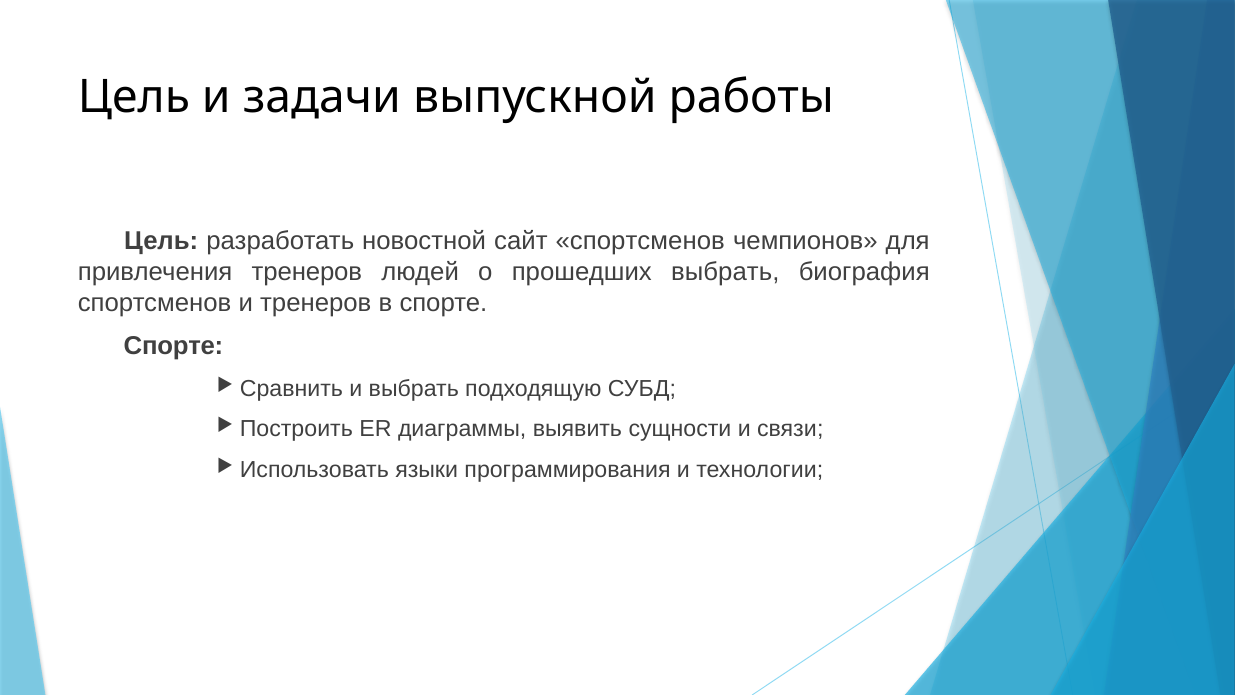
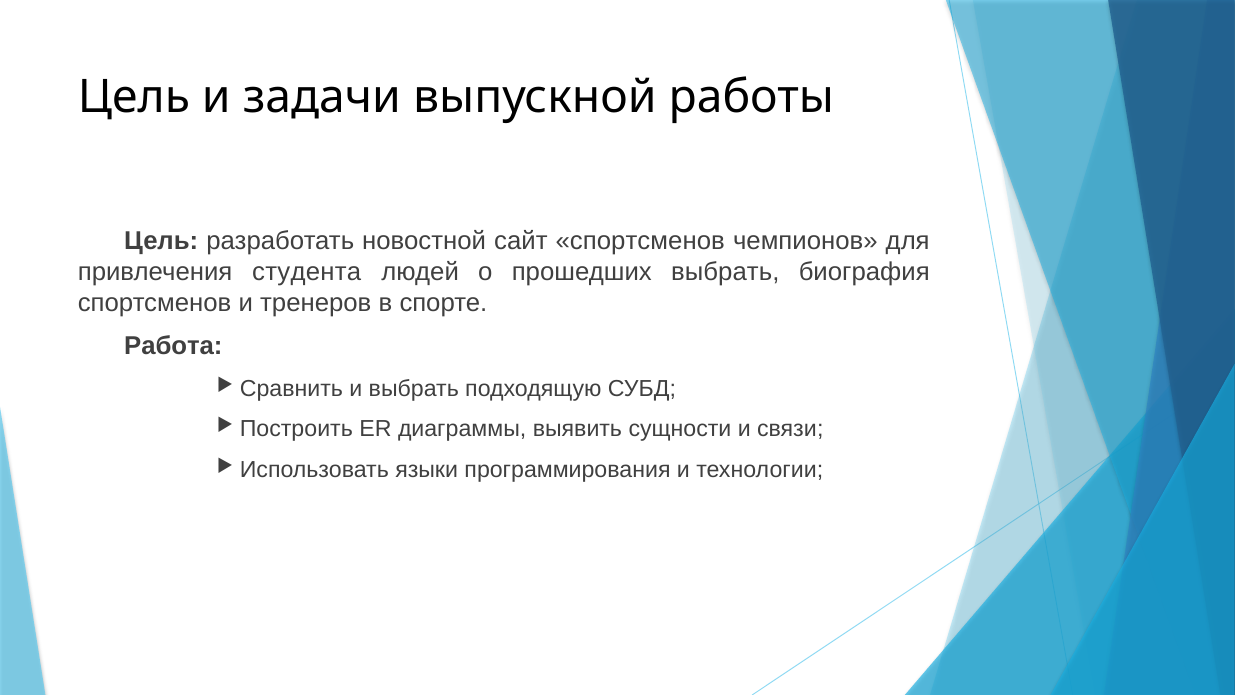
привлечения тренеров: тренеров -> студента (307, 272)
Спорте: Спорте -> Работа (173, 346)
